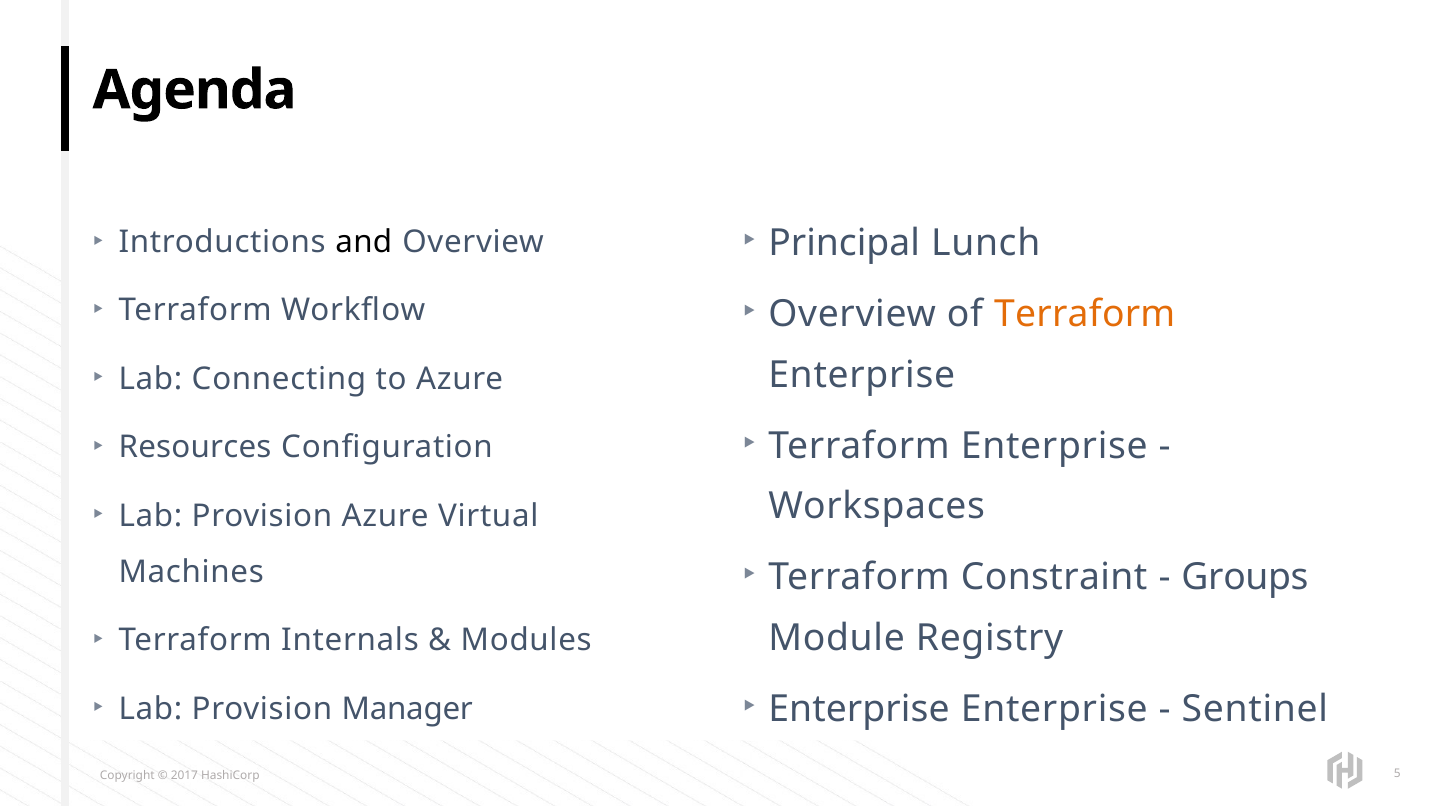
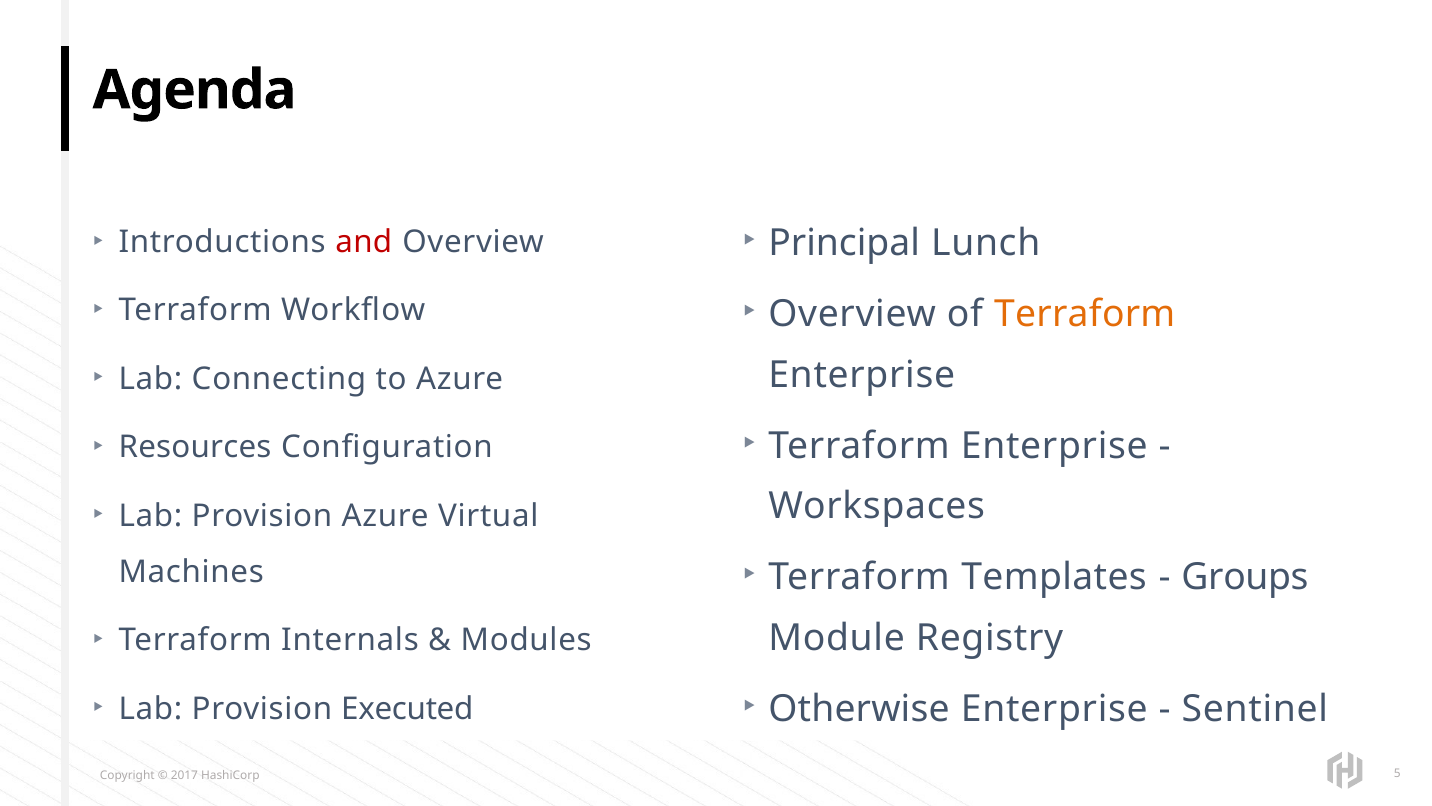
and colour: black -> red (364, 242)
Constraint: Constraint -> Templates (1054, 577)
Enterprise: Enterprise -> Otherwise (859, 709)
Manager: Manager -> Executed (407, 708)
